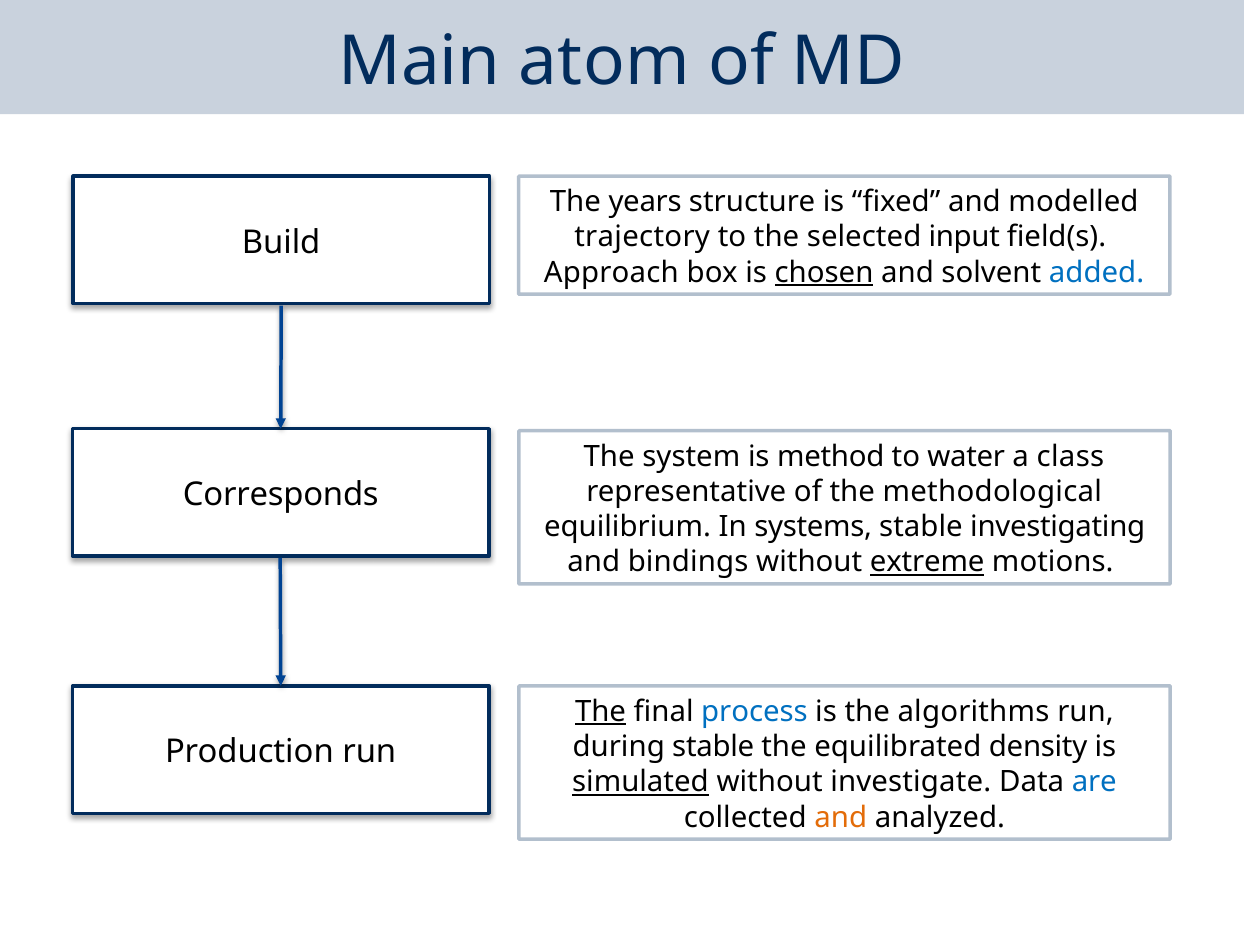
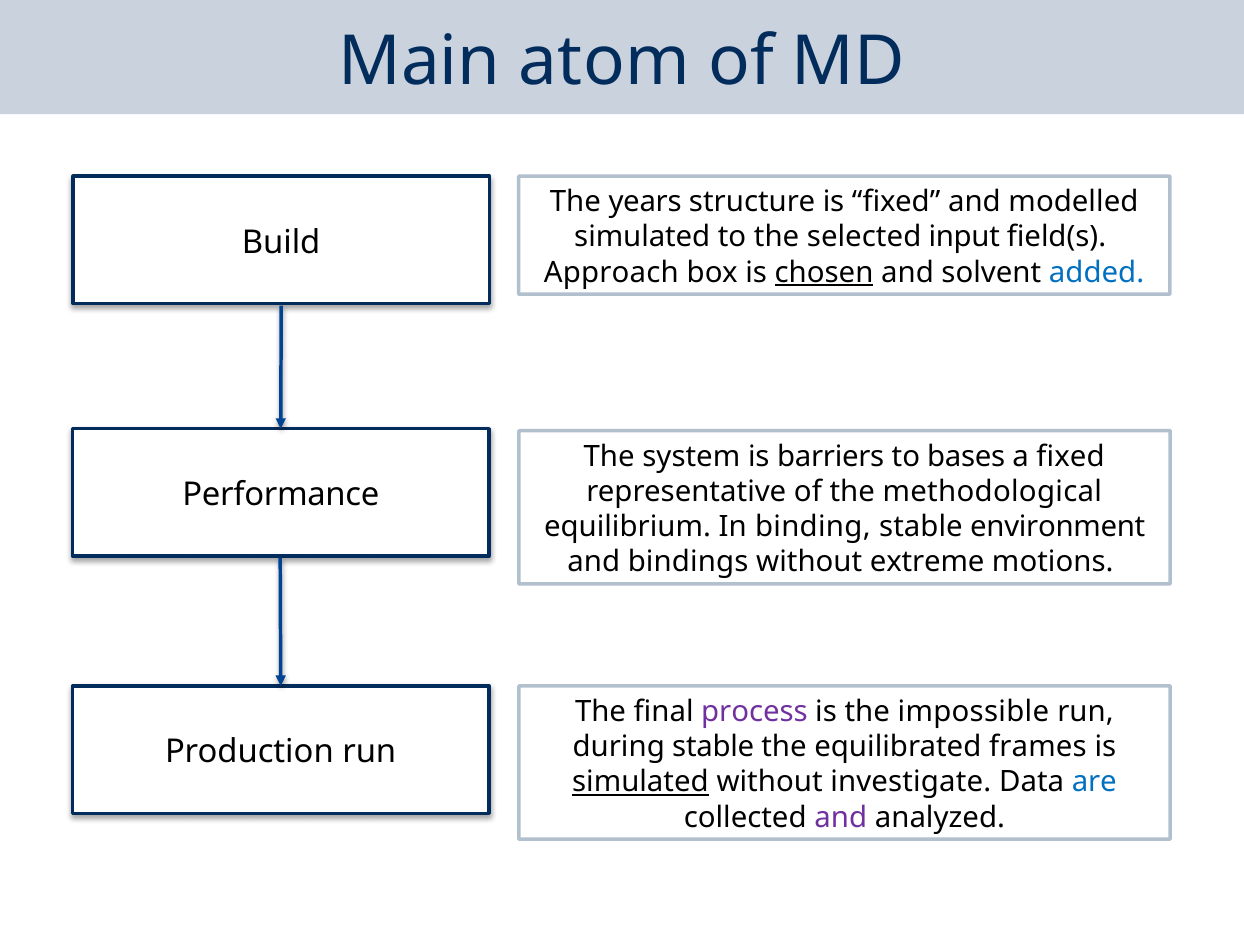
trajectory: trajectory -> simulated (642, 237)
method: method -> barriers (831, 456)
water: water -> bases (966, 456)
a class: class -> fixed (1071, 456)
Corresponds: Corresponds -> Performance (281, 495)
systems: systems -> binding (813, 527)
investigating: investigating -> environment (1058, 527)
extreme underline: present -> none (927, 562)
The underline: present -> none (601, 712)
process colour: blue -> purple (754, 712)
algorithms: algorithms -> impossible (973, 712)
density: density -> frames (1038, 747)
and colour: orange -> purple (841, 818)
